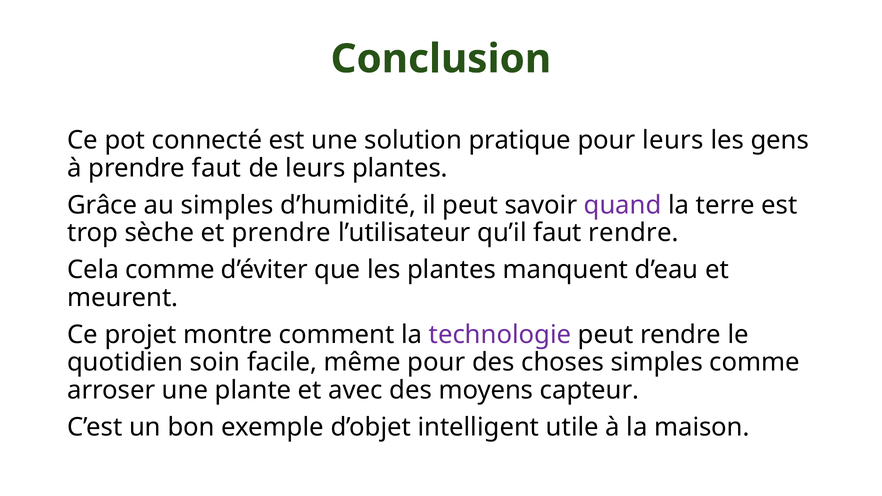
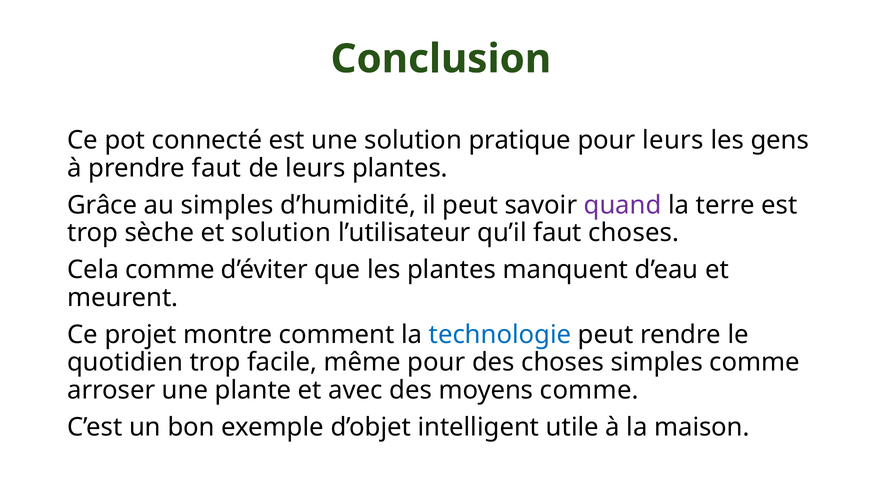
et prendre: prendre -> solution (281, 233)
faut rendre: rendre -> choses (634, 233)
technologie colour: purple -> blue (500, 335)
quotidien soin: soin -> trop (215, 362)
moyens capteur: capteur -> comme (589, 390)
